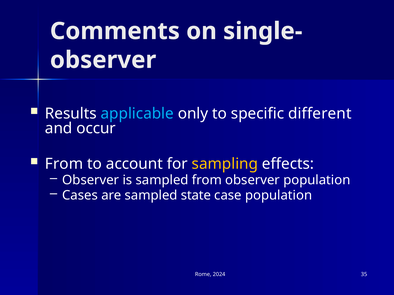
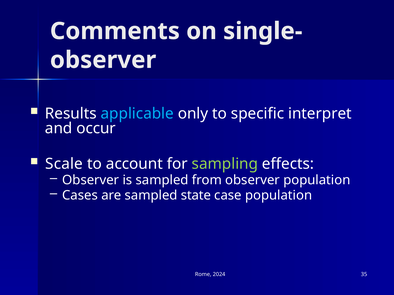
different: different -> interpret (320, 114)
From: From -> Scale (64, 164)
sampling colour: yellow -> light green (225, 164)
